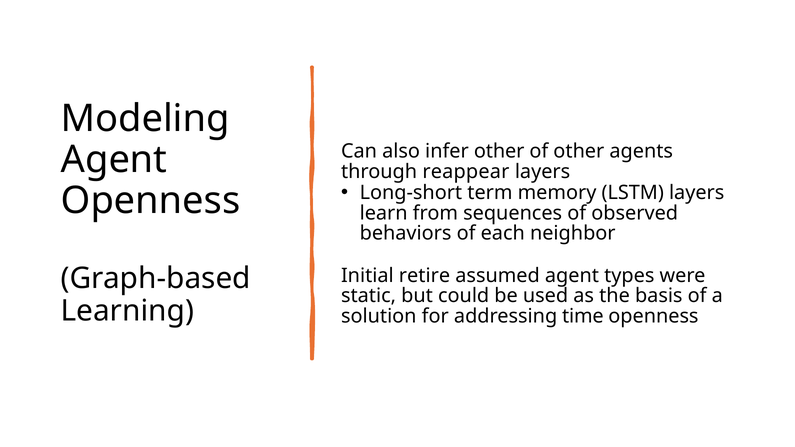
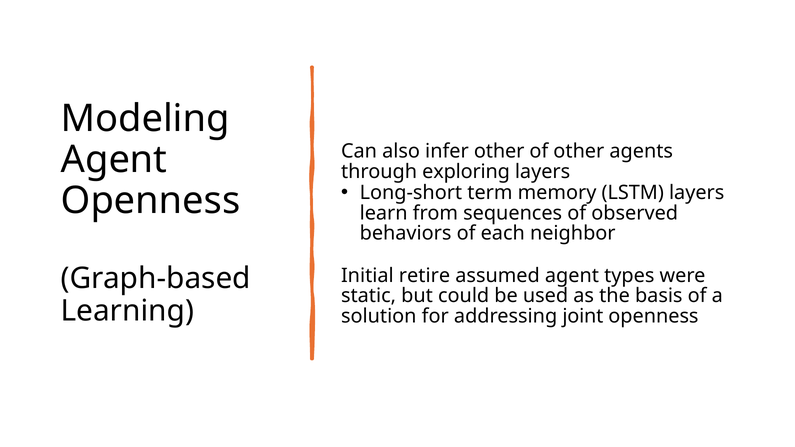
reappear: reappear -> exploring (466, 172)
time: time -> joint (583, 316)
